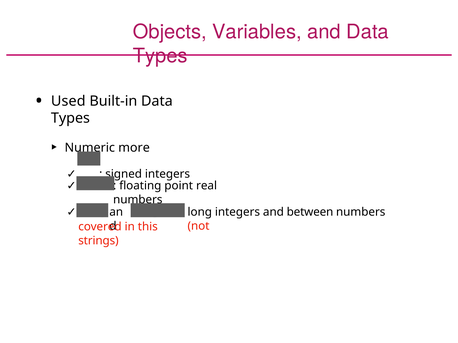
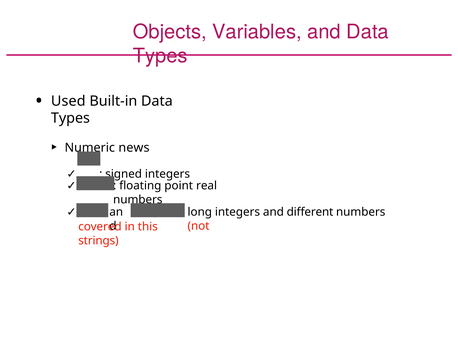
more: more -> news (134, 148)
between: between -> diﬀerent (310, 212)
